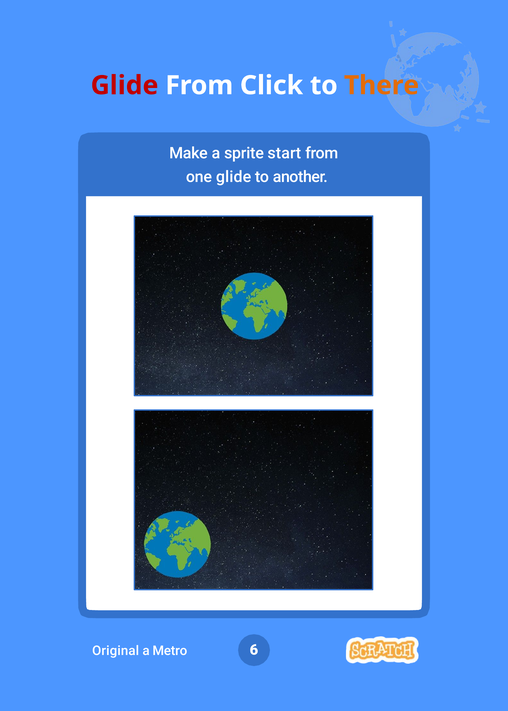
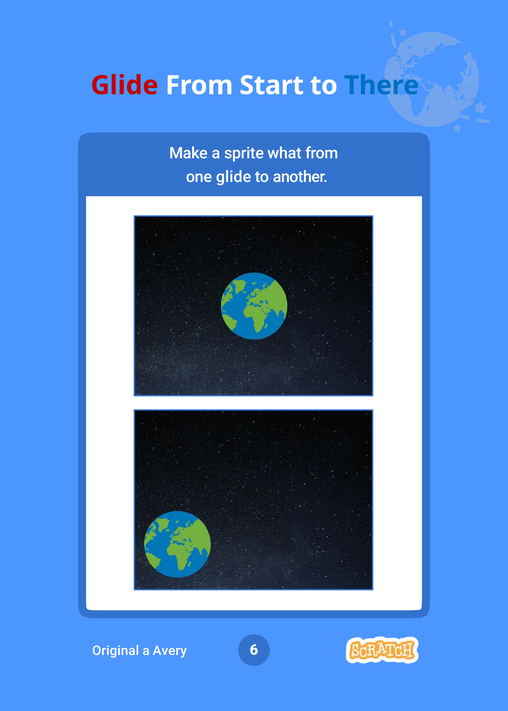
Click: Click -> Start (272, 85)
There colour: orange -> blue (382, 85)
start: start -> what (284, 153)
Metro: Metro -> Avery (170, 651)
